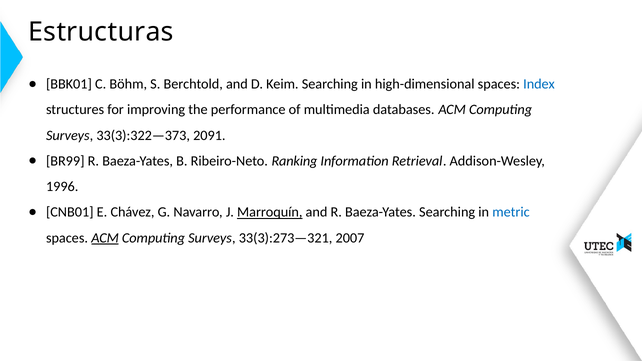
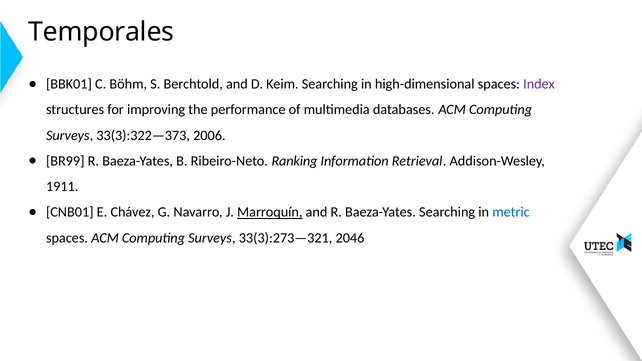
Estructuras: Estructuras -> Temporales (101, 32)
Index colour: blue -> purple (539, 84)
2091: 2091 -> 2006 (209, 135)
1996: 1996 -> 1911 (62, 187)
ACM underline: present -> none (105, 238)
2007: 2007 -> 2046 (350, 238)
